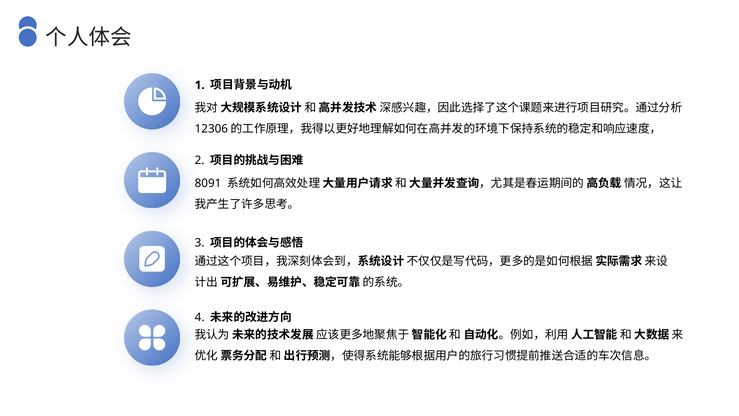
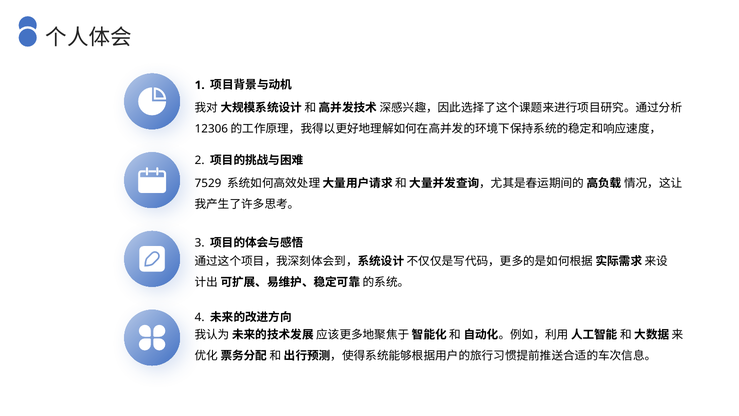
8091: 8091 -> 7529 (208, 183)
